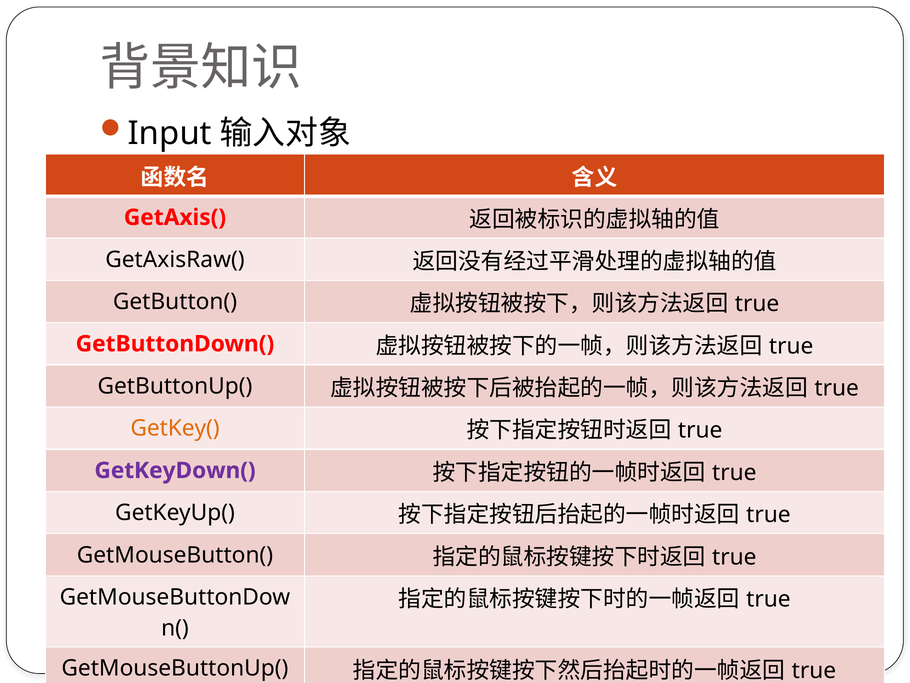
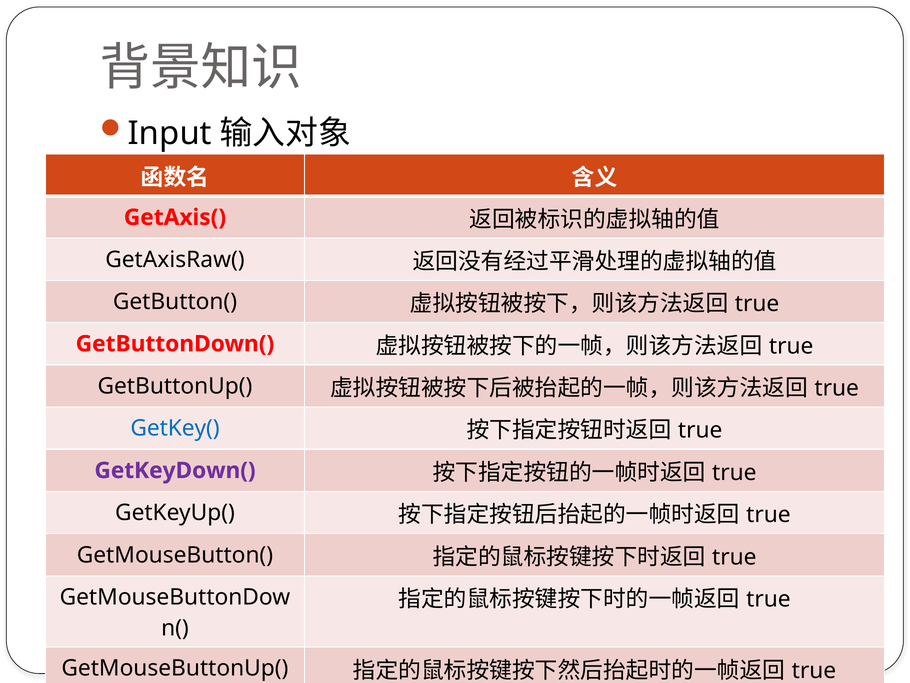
GetKey( colour: orange -> blue (175, 428)
